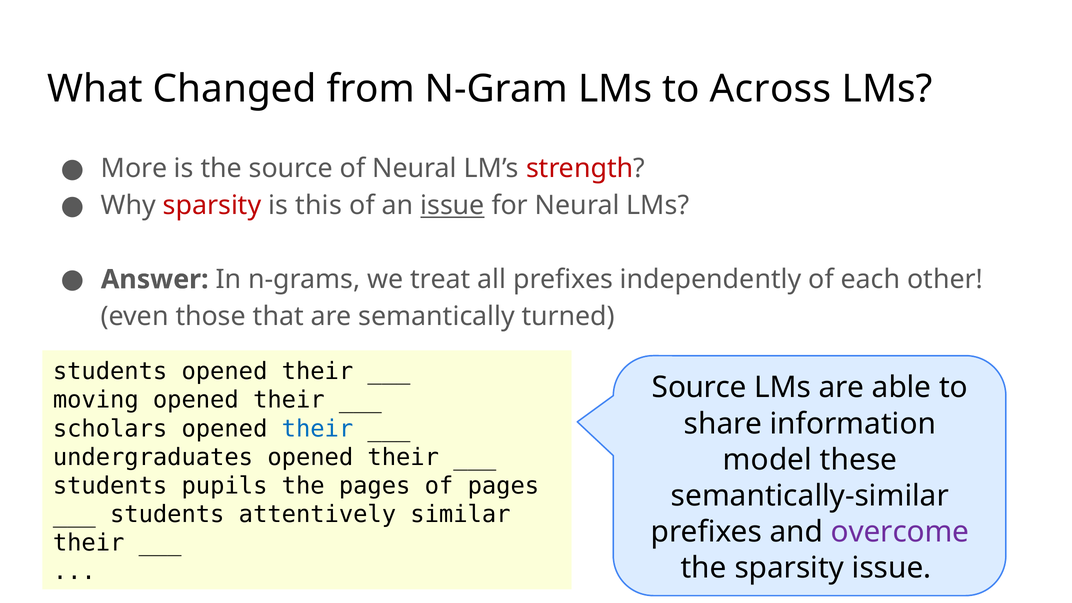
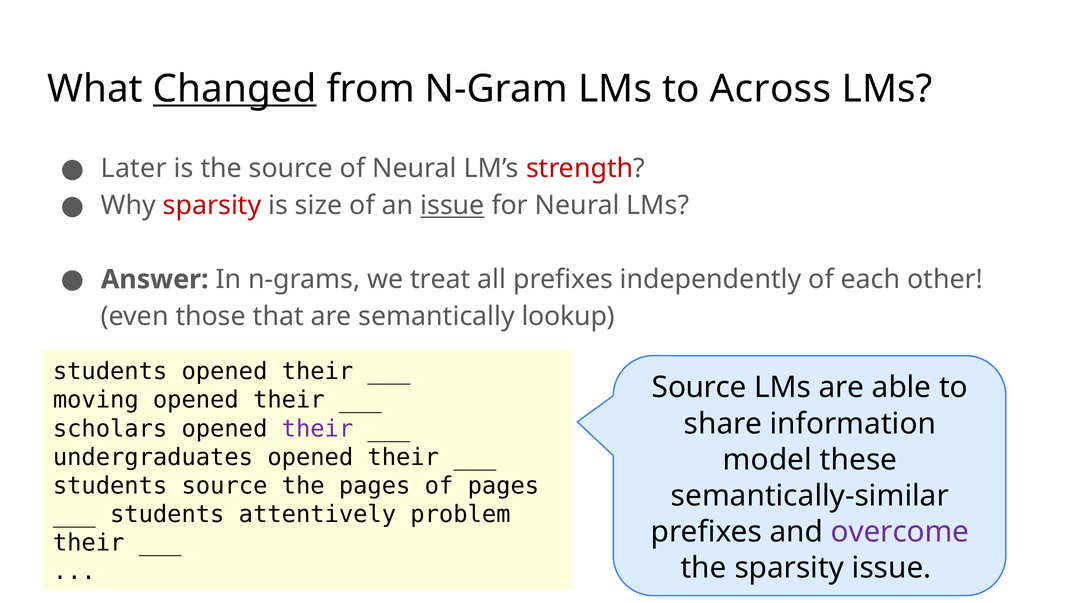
Changed underline: none -> present (235, 89)
More: More -> Later (134, 169)
this: this -> size (319, 206)
turned: turned -> lookup (568, 316)
their colour: blue -> purple (317, 429)
students pupils: pupils -> source (225, 486)
similar: similar -> problem (460, 514)
